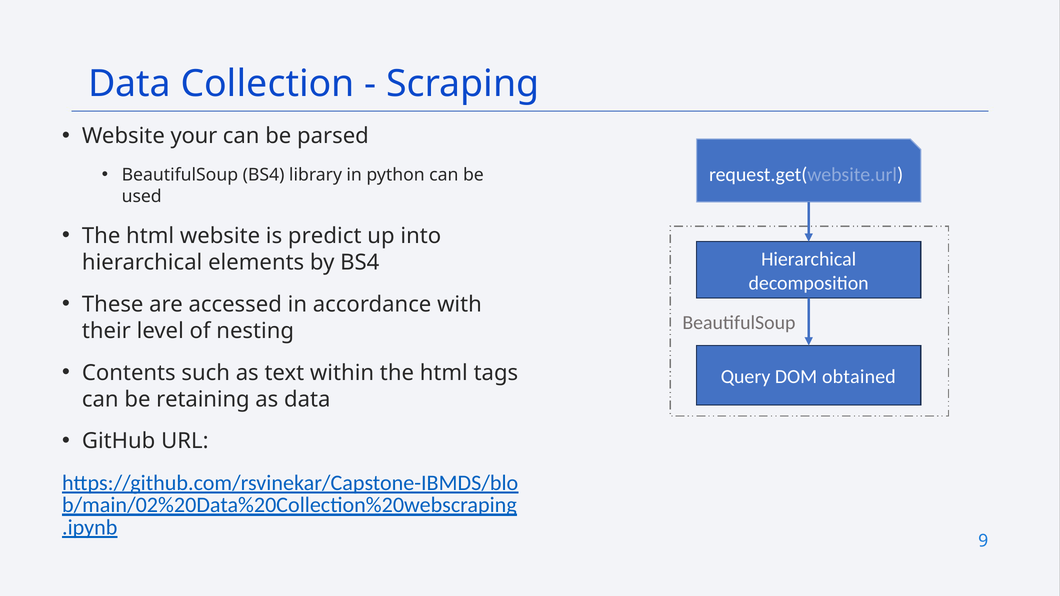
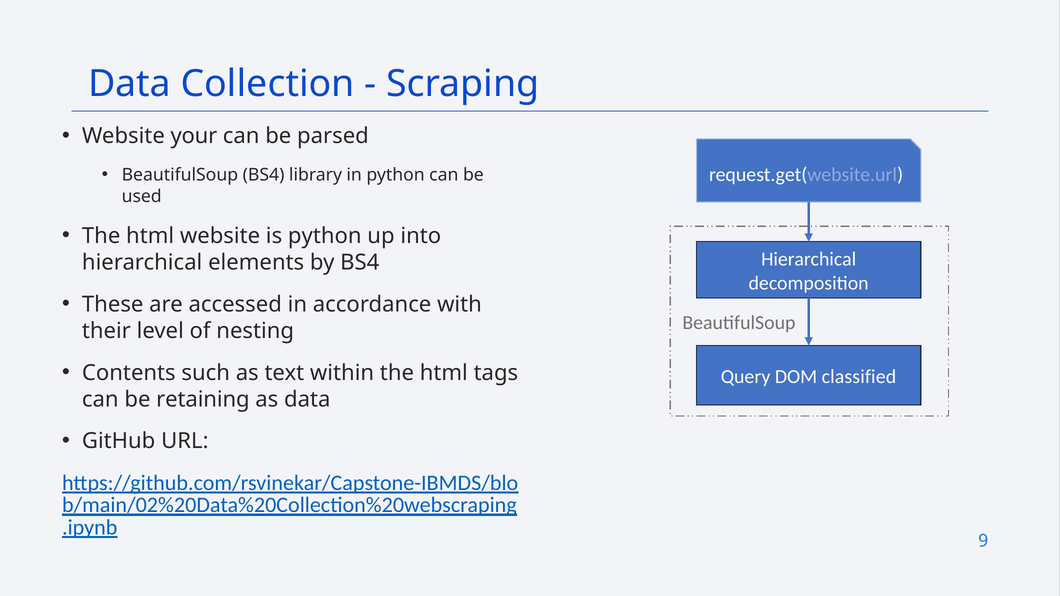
is predict: predict -> python (325, 236)
obtained: obtained -> classified (859, 377)
